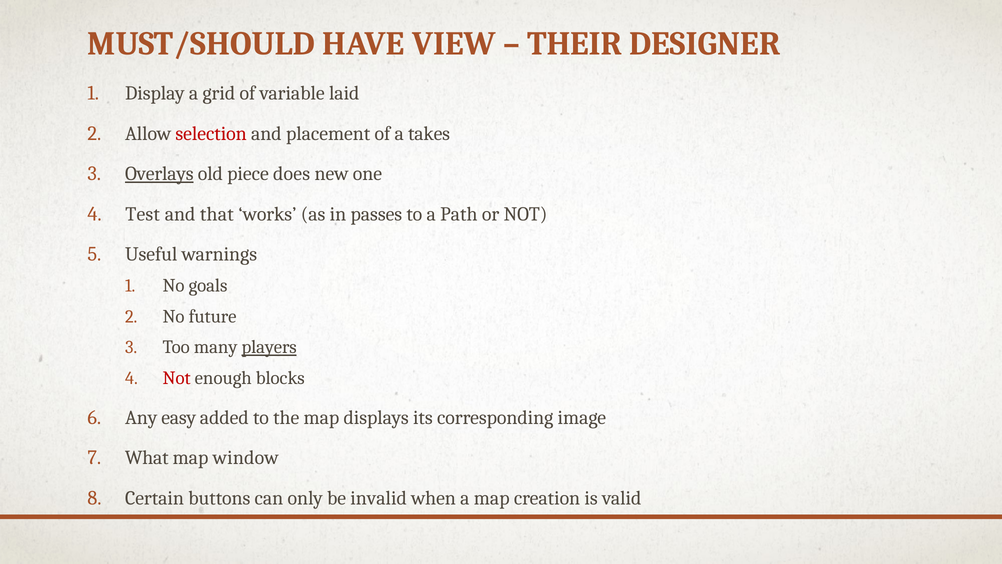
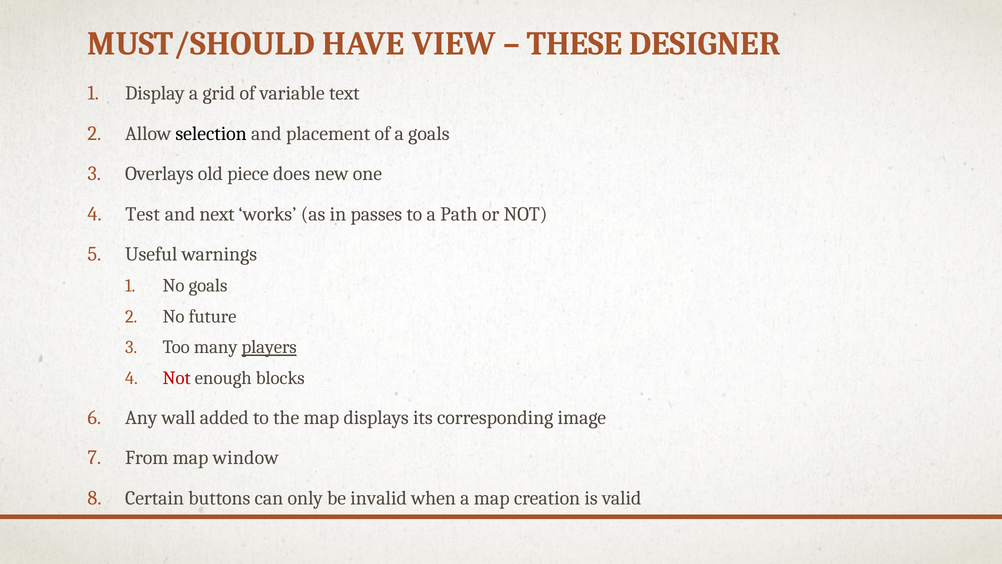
THEIR: THEIR -> THESE (575, 44)
laid: laid -> text (344, 93)
selection colour: red -> black (211, 133)
a takes: takes -> goals (429, 133)
Overlays underline: present -> none (159, 174)
that: that -> next (217, 214)
easy: easy -> wall (179, 417)
What: What -> From (147, 457)
